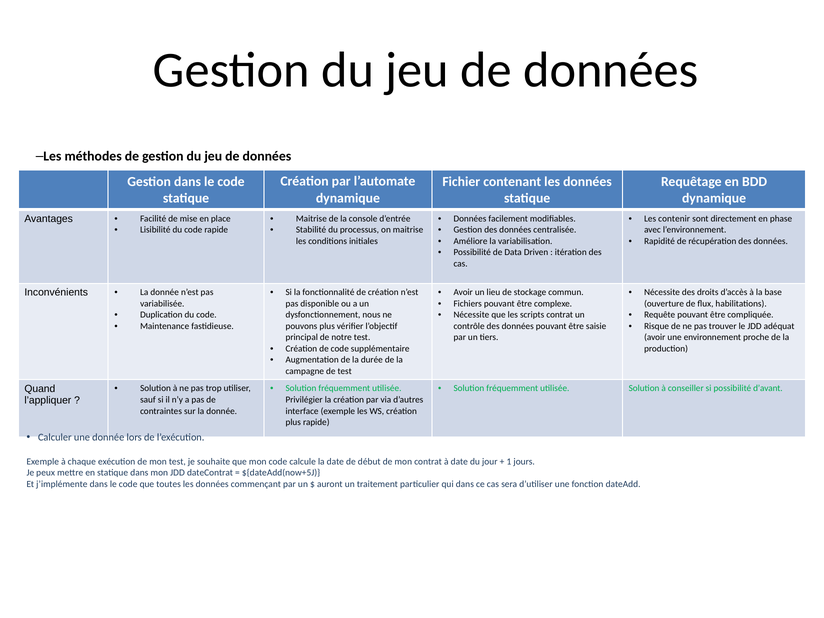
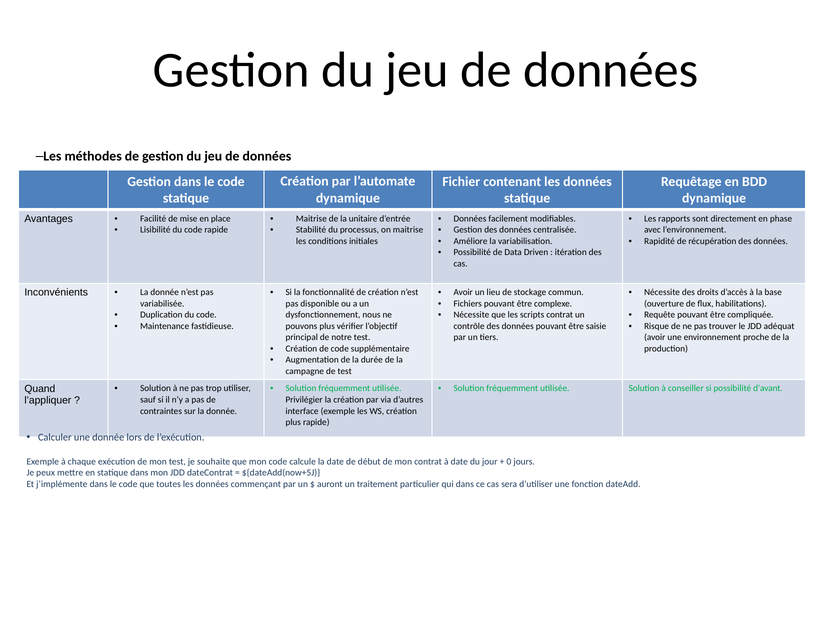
console: console -> unitaire (363, 218)
contenir: contenir -> rapports (674, 218)
1: 1 -> 0 (509, 461)
